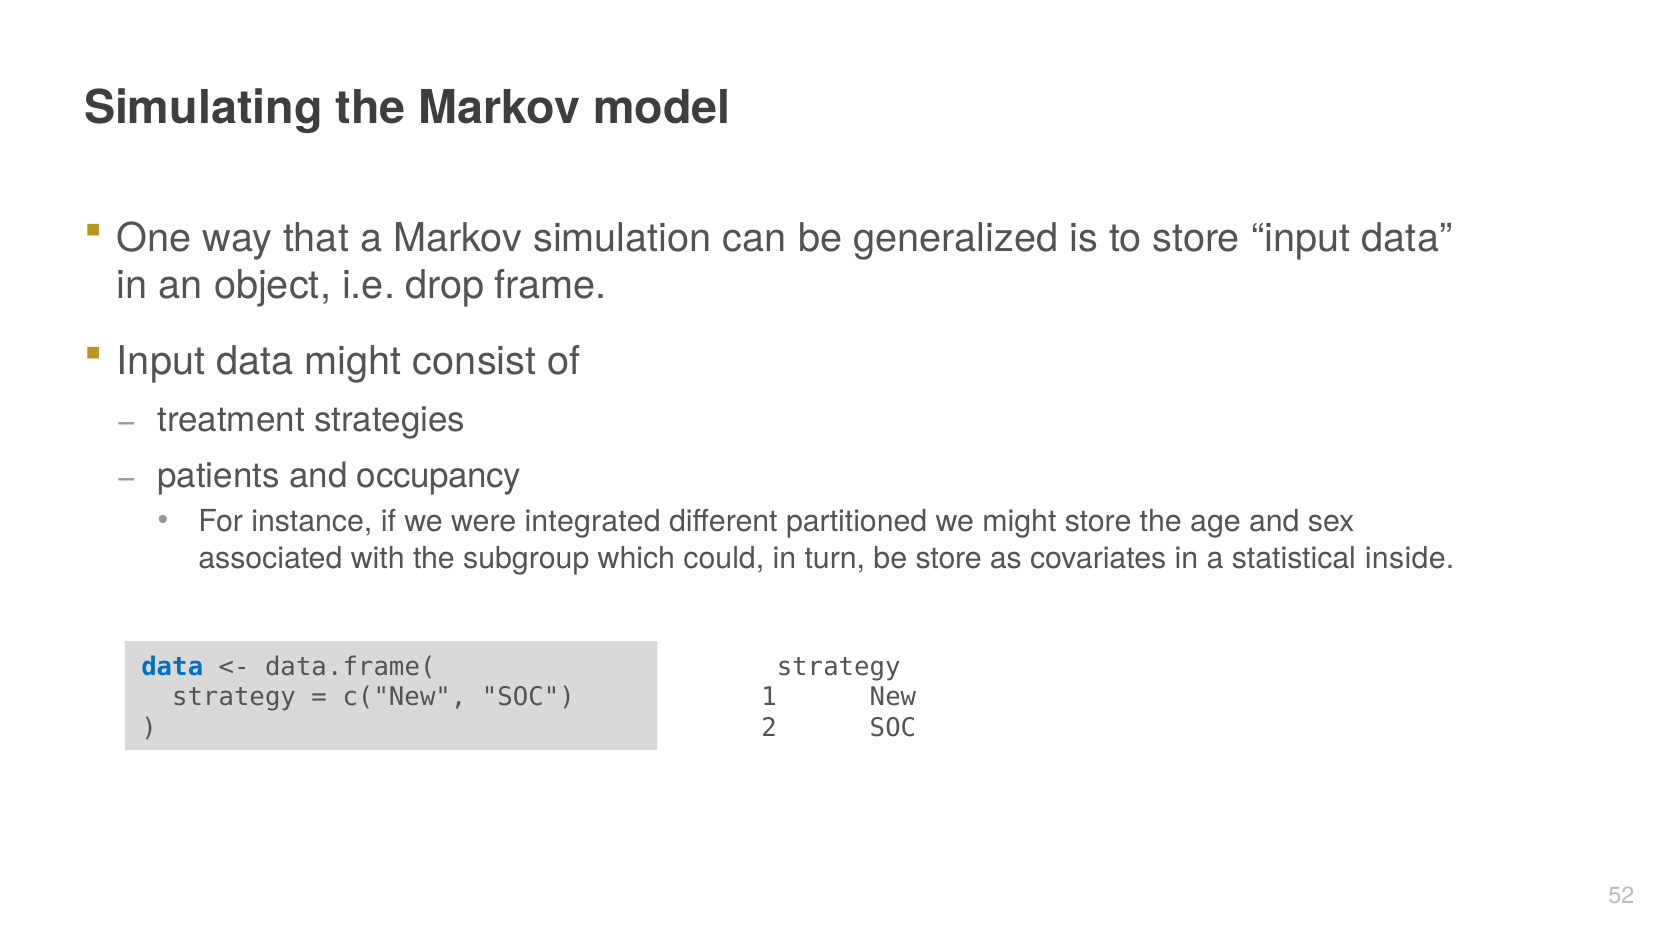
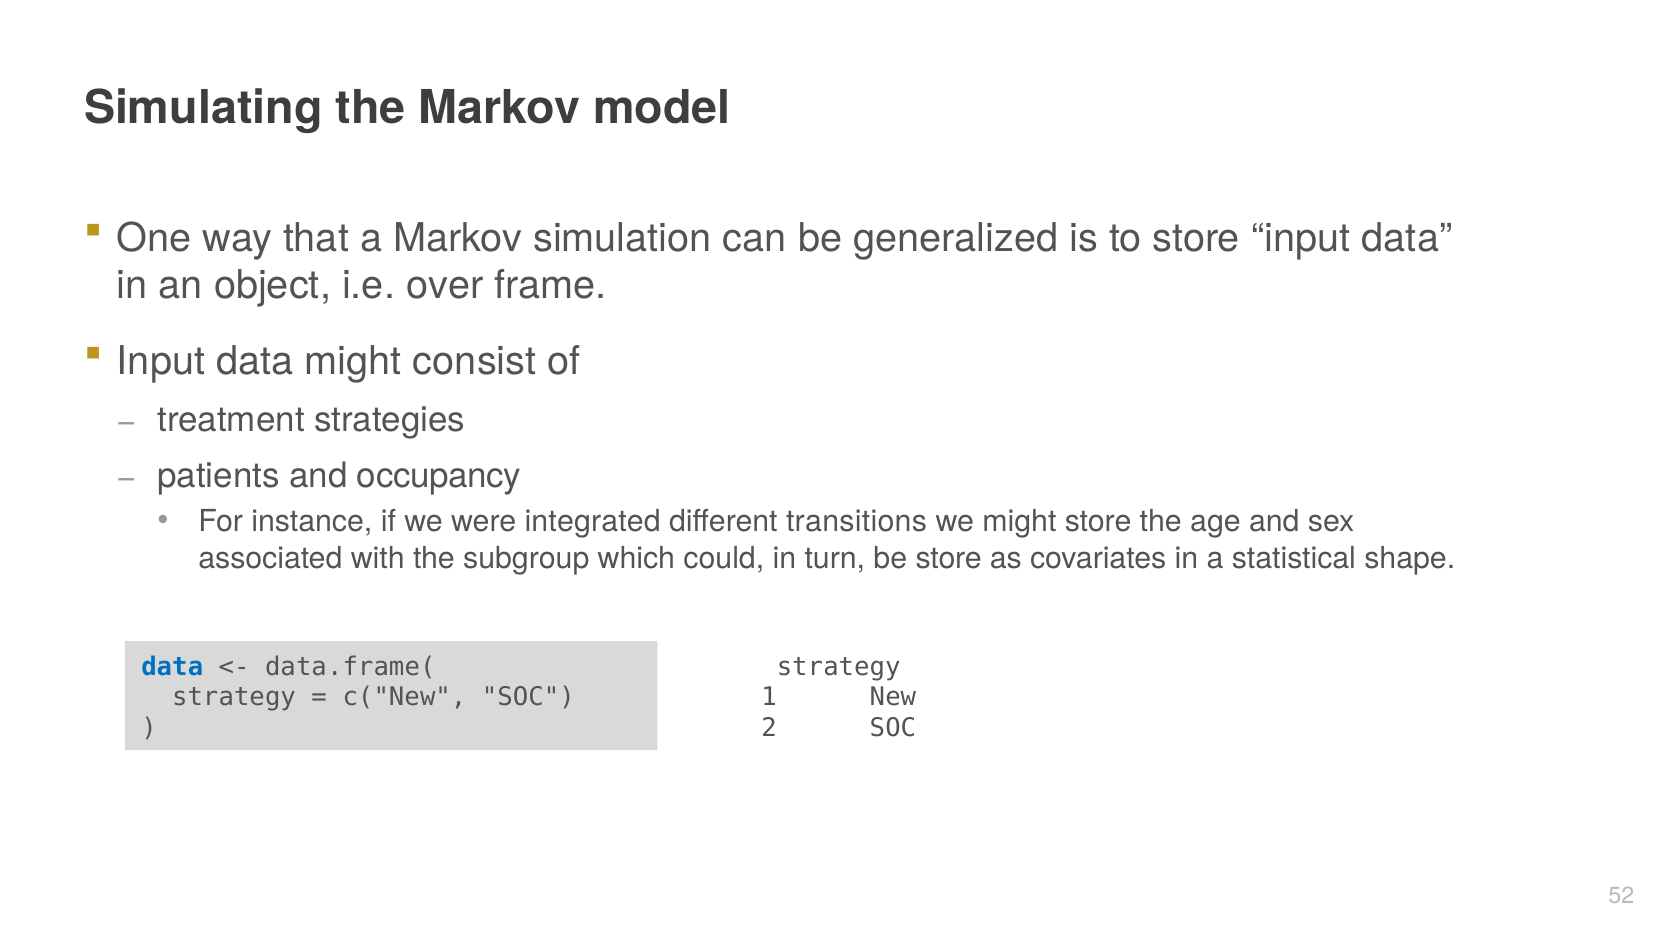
drop: drop -> over (445, 286)
partitioned: partitioned -> transitions (857, 522)
inside: inside -> shape (1410, 558)
